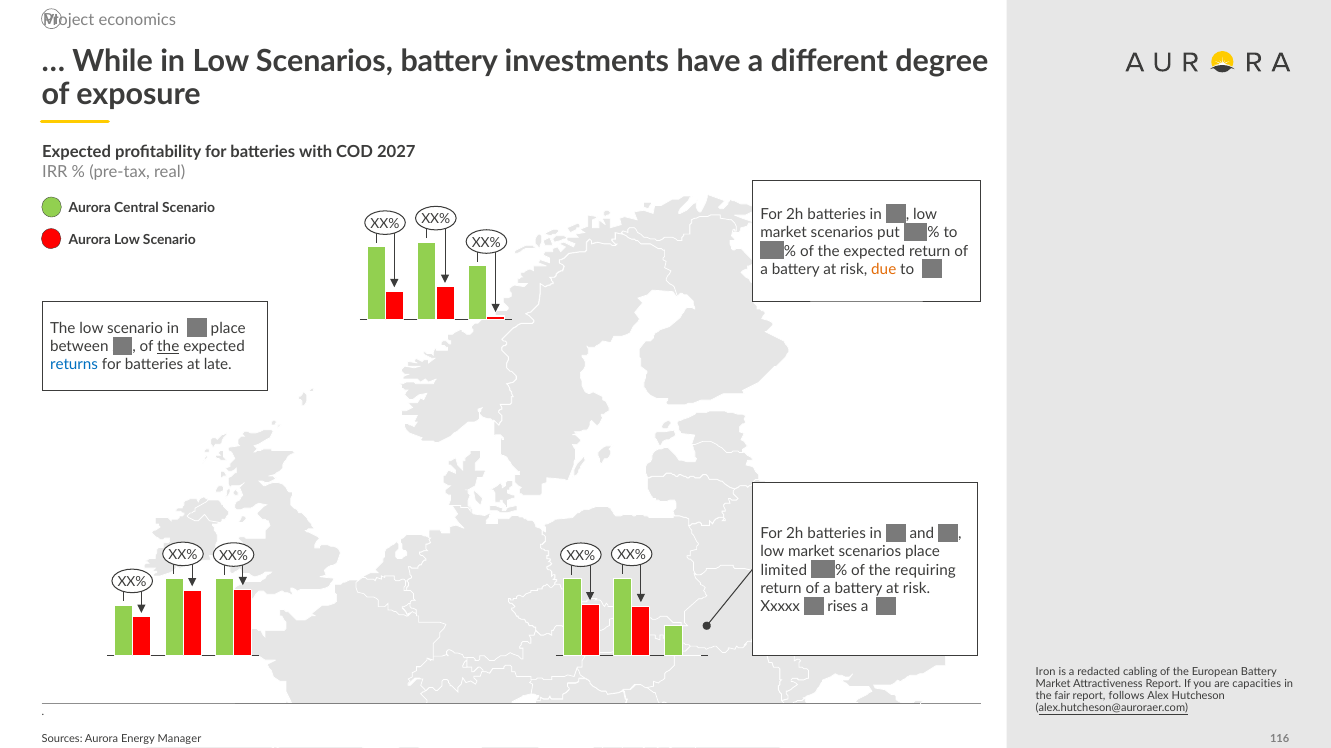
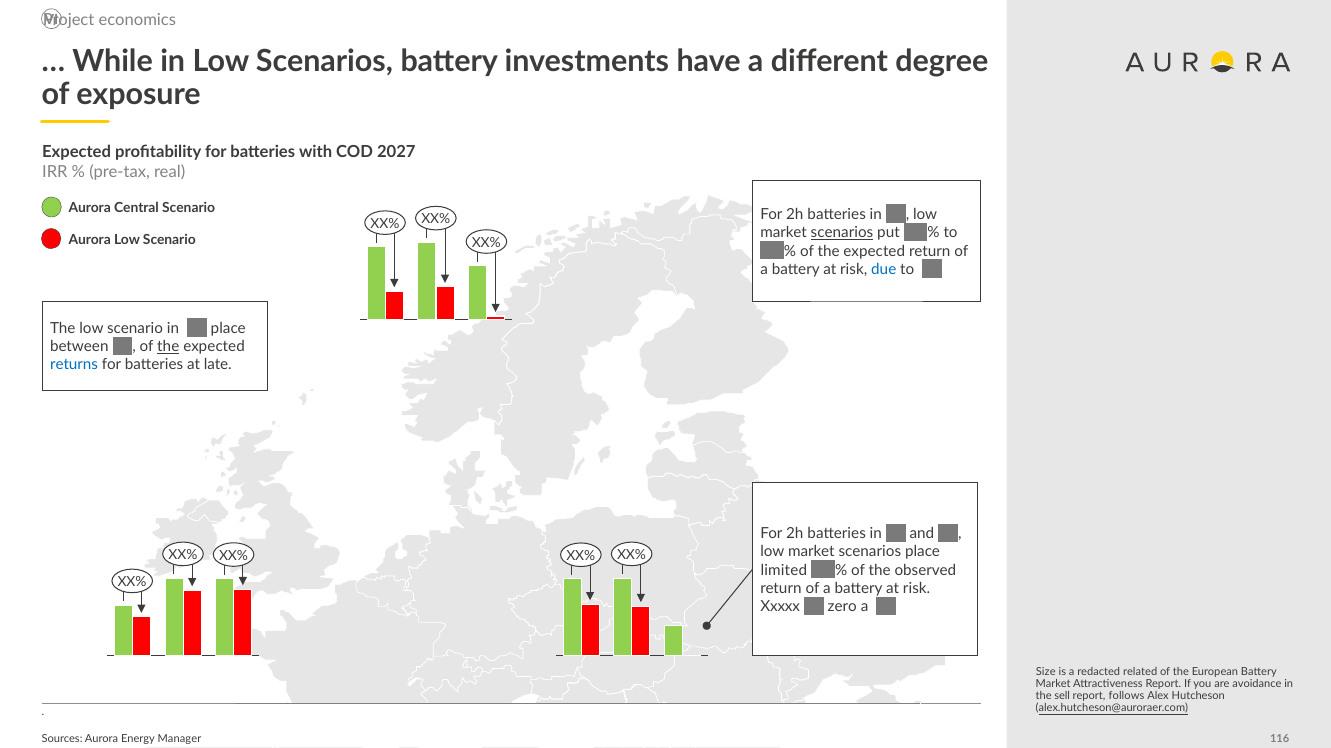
scenarios underline: none -> present (842, 233)
due colour: orange -> blue (884, 270)
requiring: requiring -> observed (925, 571)
rises: rises -> zero (842, 607)
Iron: Iron -> Size (1046, 672)
cabling: cabling -> related (1140, 672)
capacities: capacities -> avoidance (1257, 684)
fair: fair -> sell (1062, 696)
